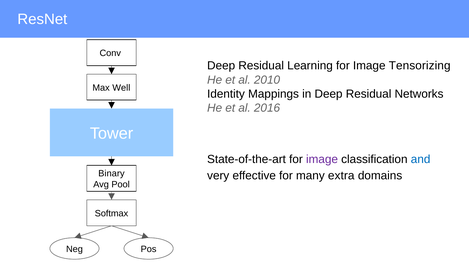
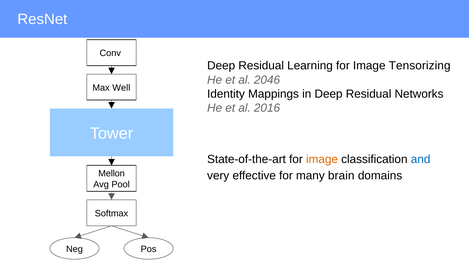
2010: 2010 -> 2046 (267, 80)
image colour: purple -> orange (322, 159)
Binary: Binary -> Mellon (112, 173)
extra: extra -> brain (341, 175)
